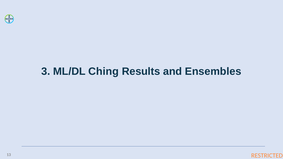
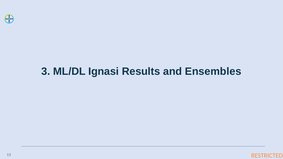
Ching: Ching -> Ignasi (104, 72)
